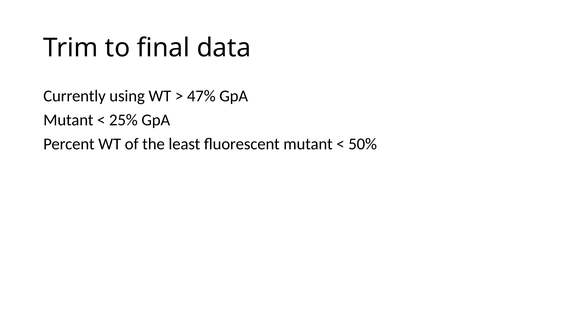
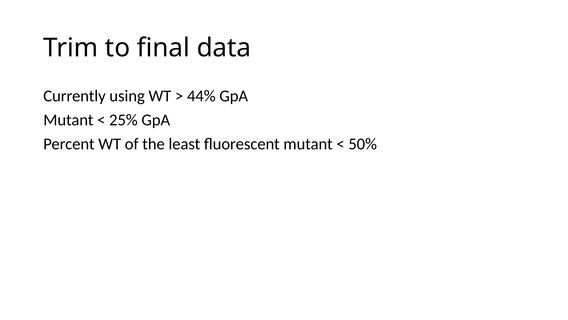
47%: 47% -> 44% (201, 96)
